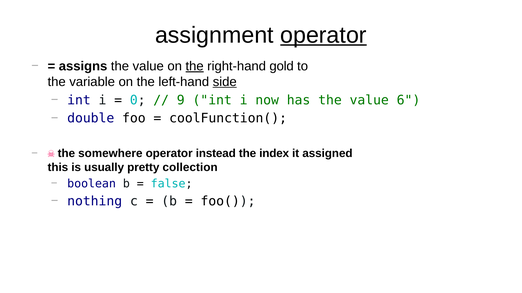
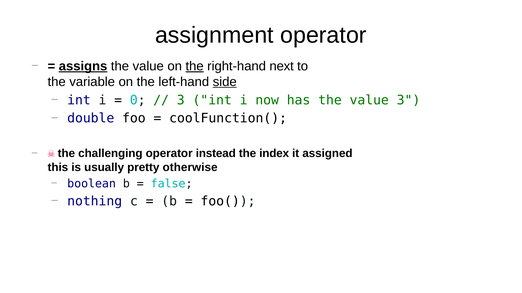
operator underline: present -> none (323, 35)
assigns underline: none -> present (83, 66)
gold: gold -> next (282, 66)
9: 9 -> 3 (181, 100)
value 6: 6 -> 3 (408, 100)
somewhere: somewhere -> challenging (110, 154)
collection: collection -> otherwise (190, 168)
